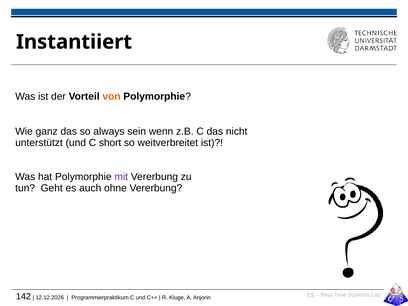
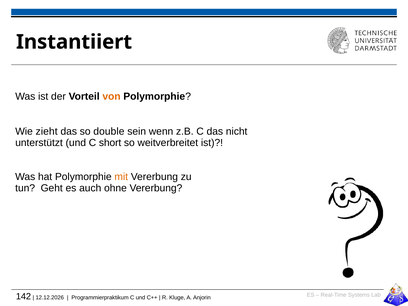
ganz: ganz -> zieht (47, 131)
always: always -> double (109, 131)
mit colour: purple -> orange (121, 177)
